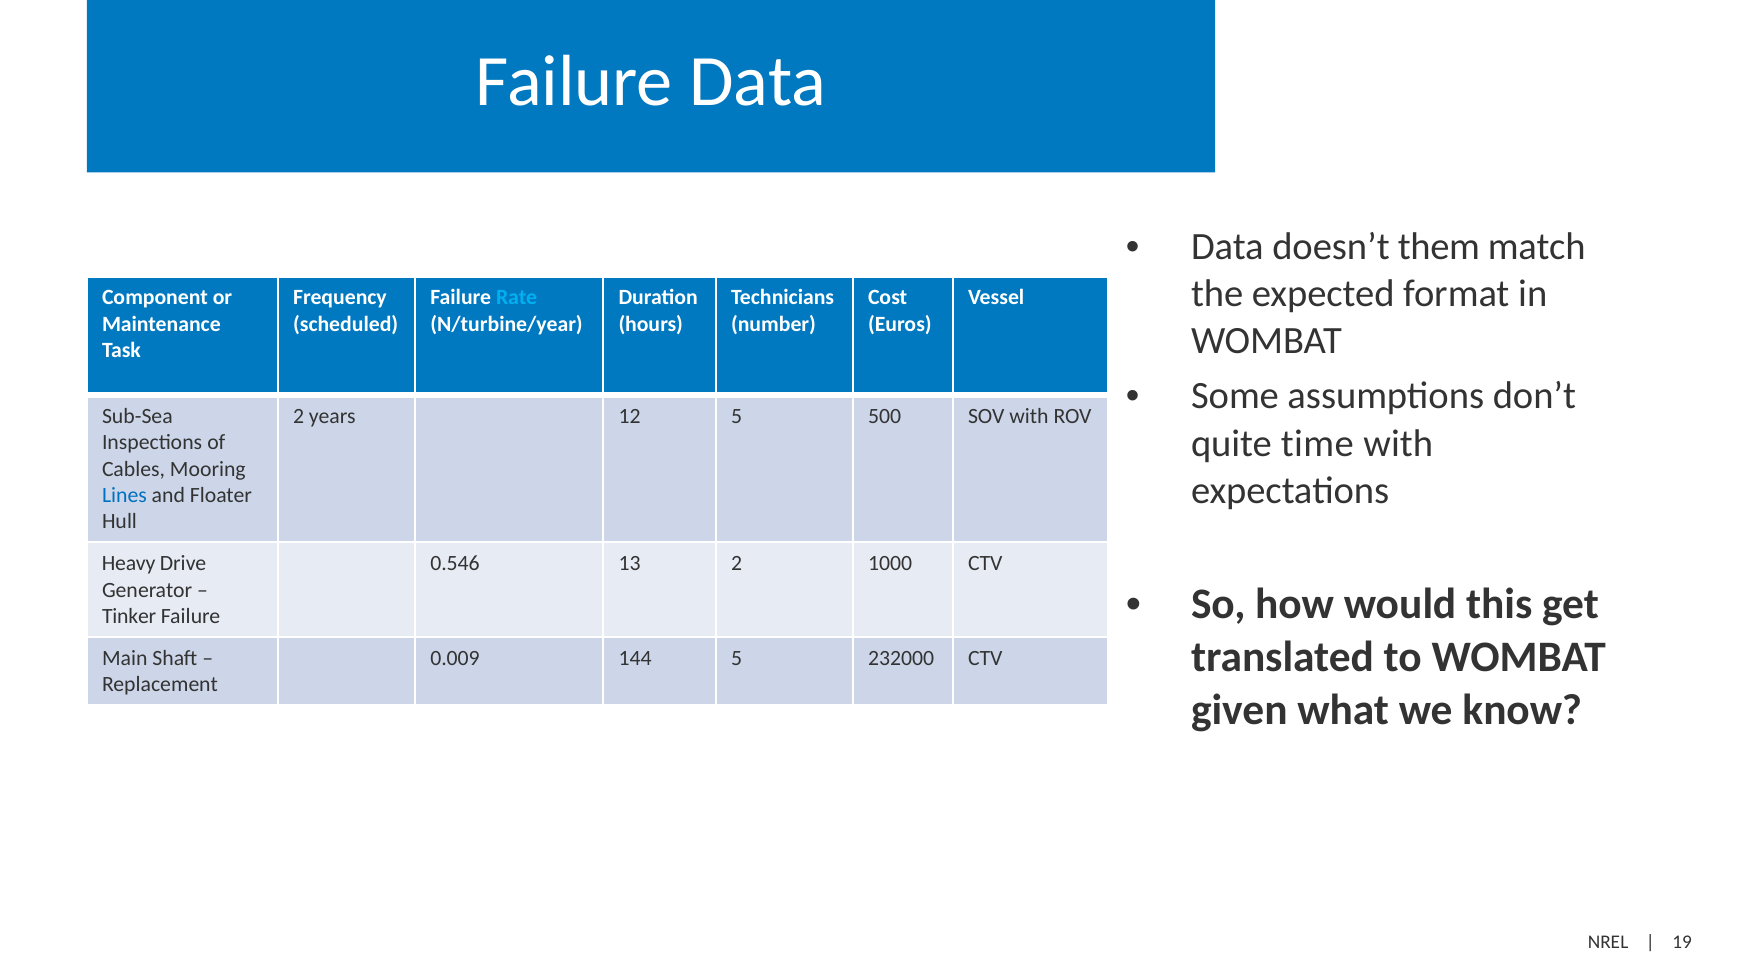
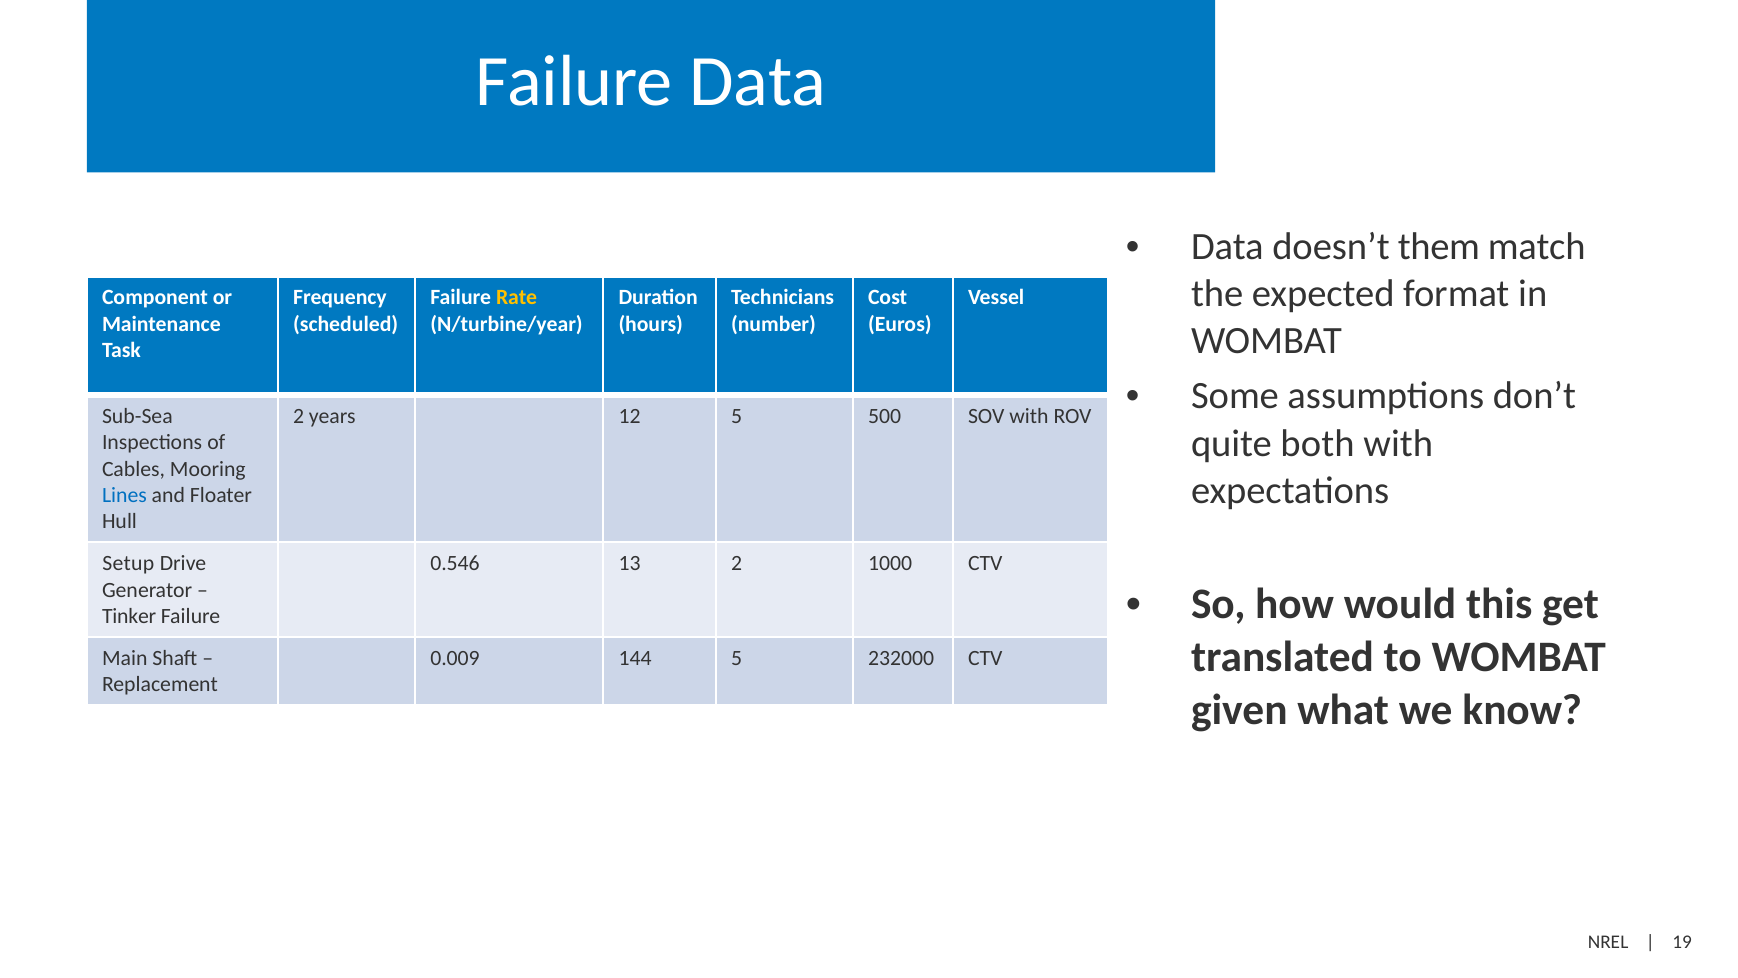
Rate colour: light blue -> yellow (517, 297)
time: time -> both (1318, 443)
Heavy: Heavy -> Setup (128, 563)
